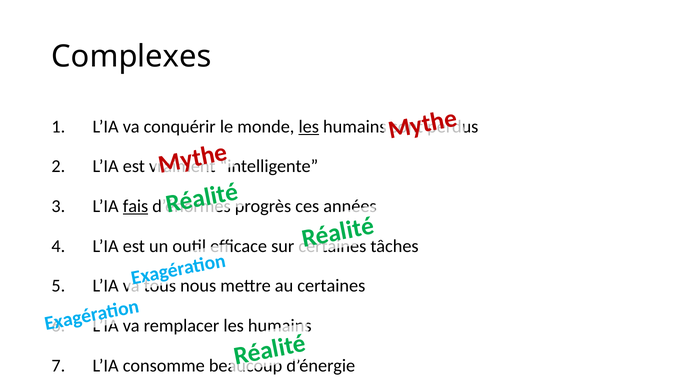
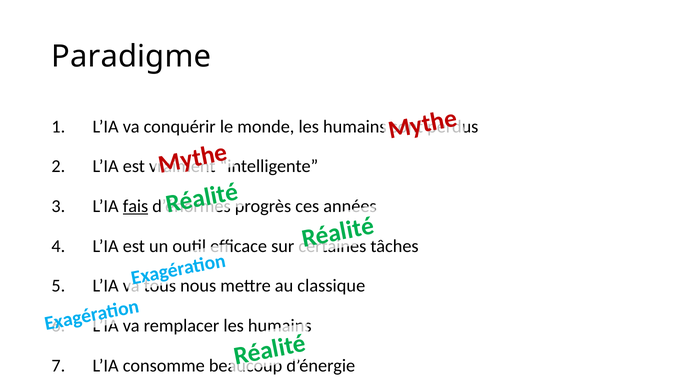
Complexes: Complexes -> Paradigme (131, 57)
les underline: present -> none (309, 127)
au certaines: certaines -> classique (331, 286)
